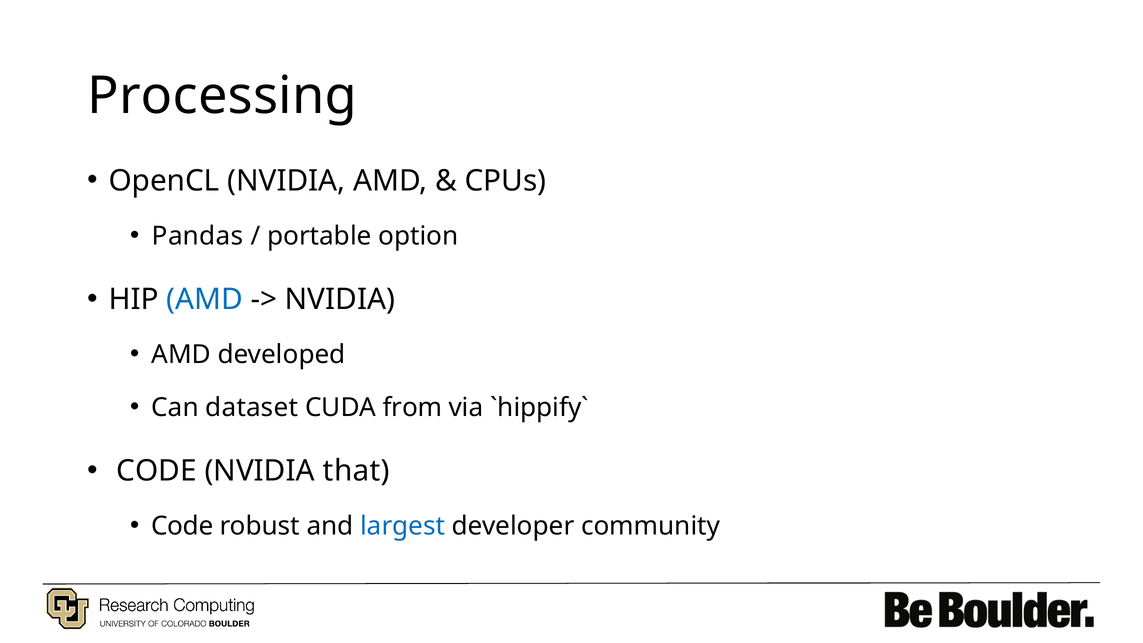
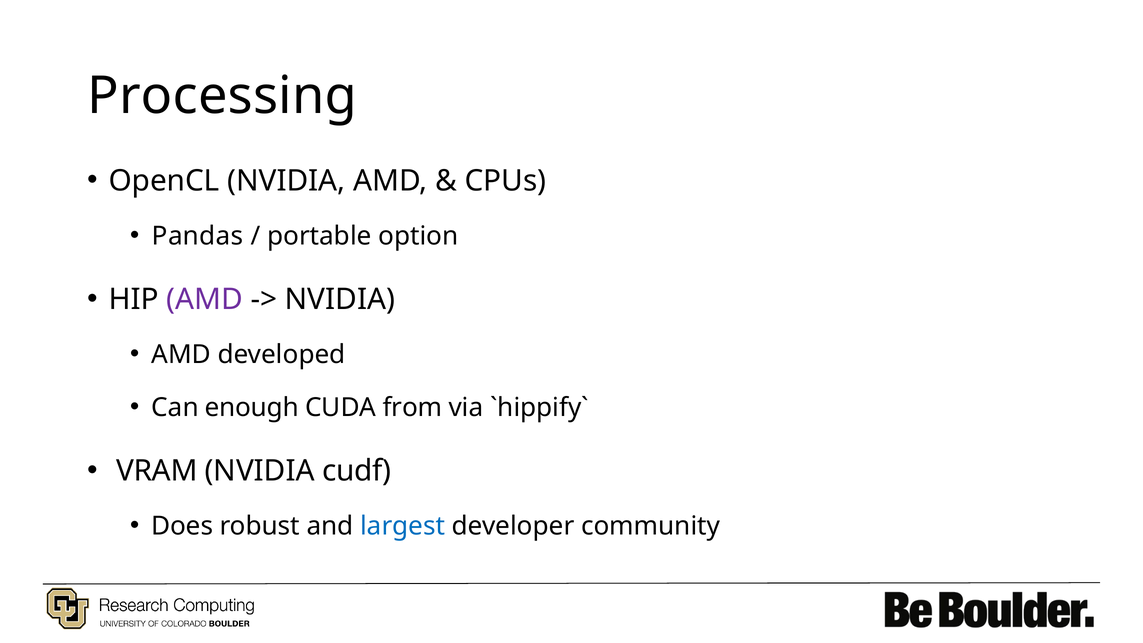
AMD colour: blue -> purple (205, 299)
dataset: dataset -> enough (252, 407)
CODE: CODE -> VRAM (157, 471)
that: that -> cudf (357, 471)
Code: Code -> Does (182, 526)
